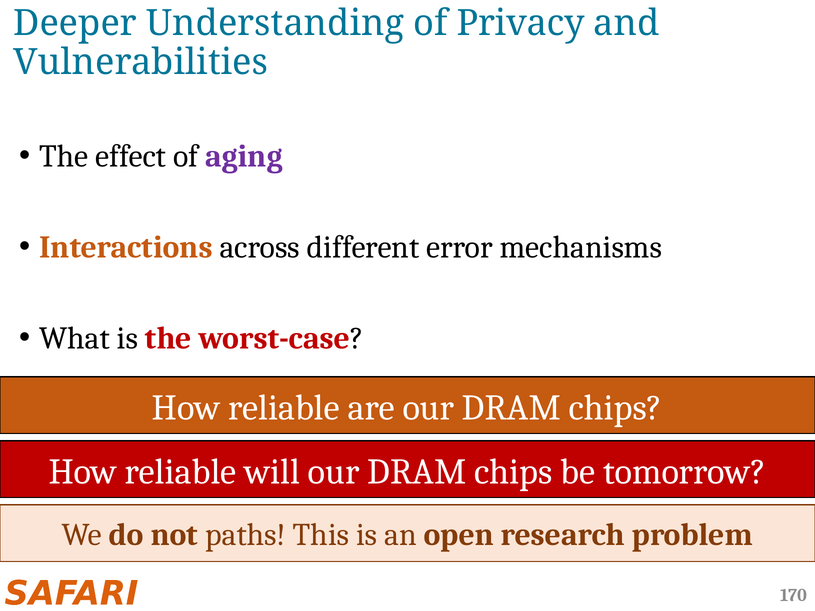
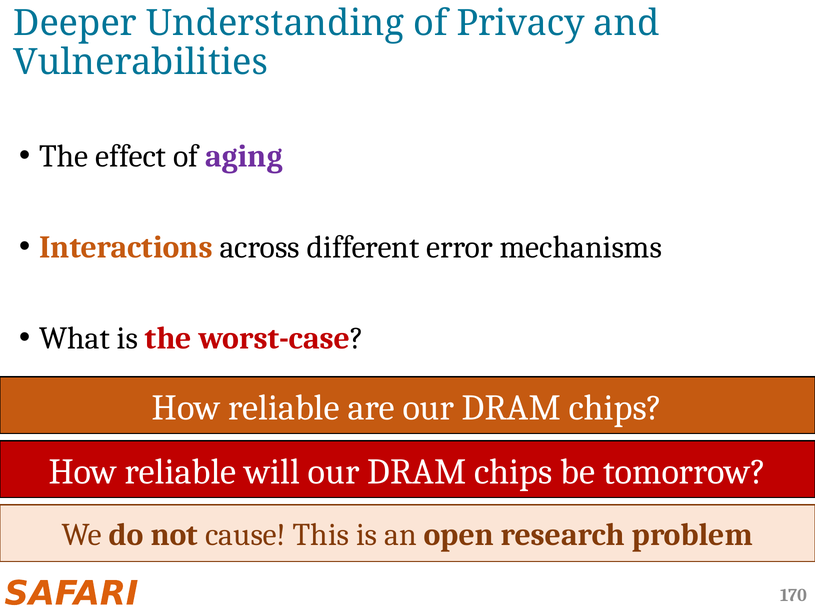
paths: paths -> cause (246, 535)
